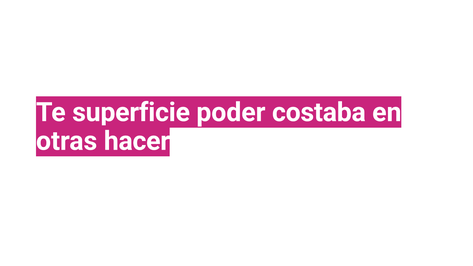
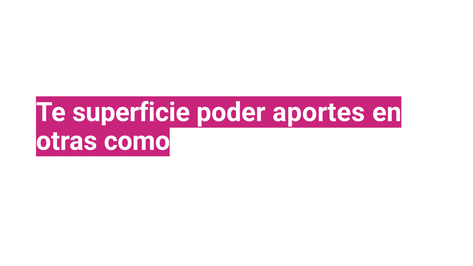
costaba: costaba -> aportes (319, 112)
hacer: hacer -> como (137, 141)
